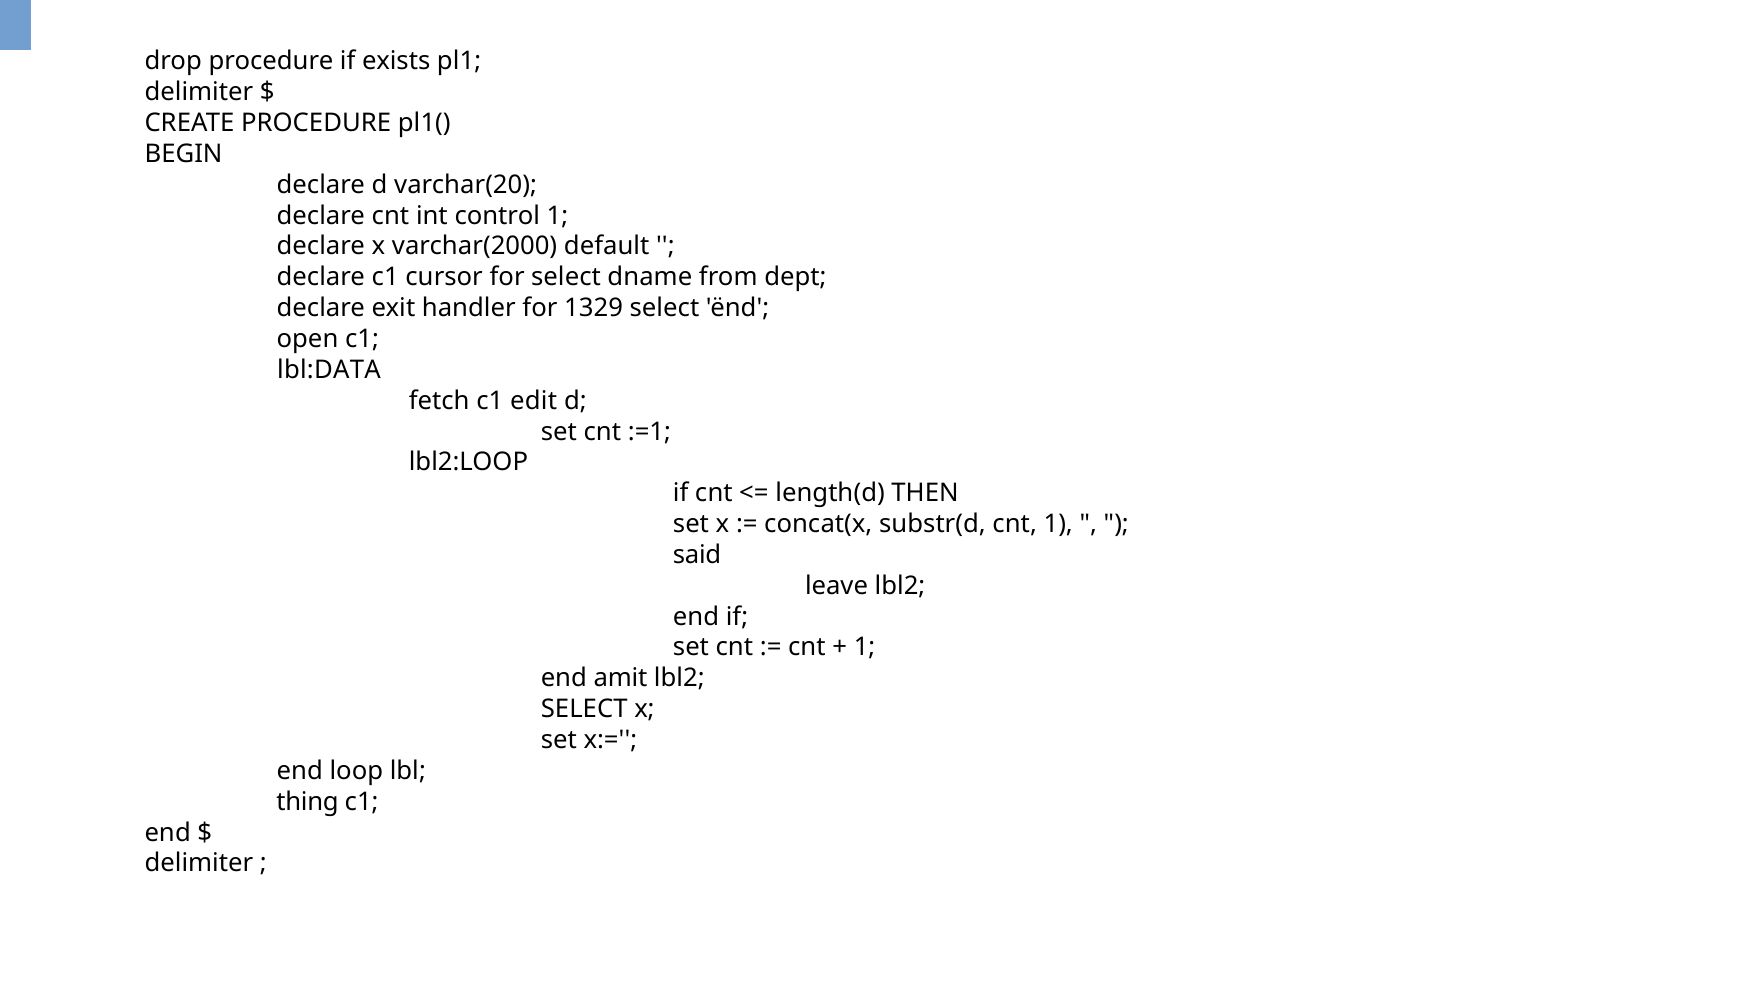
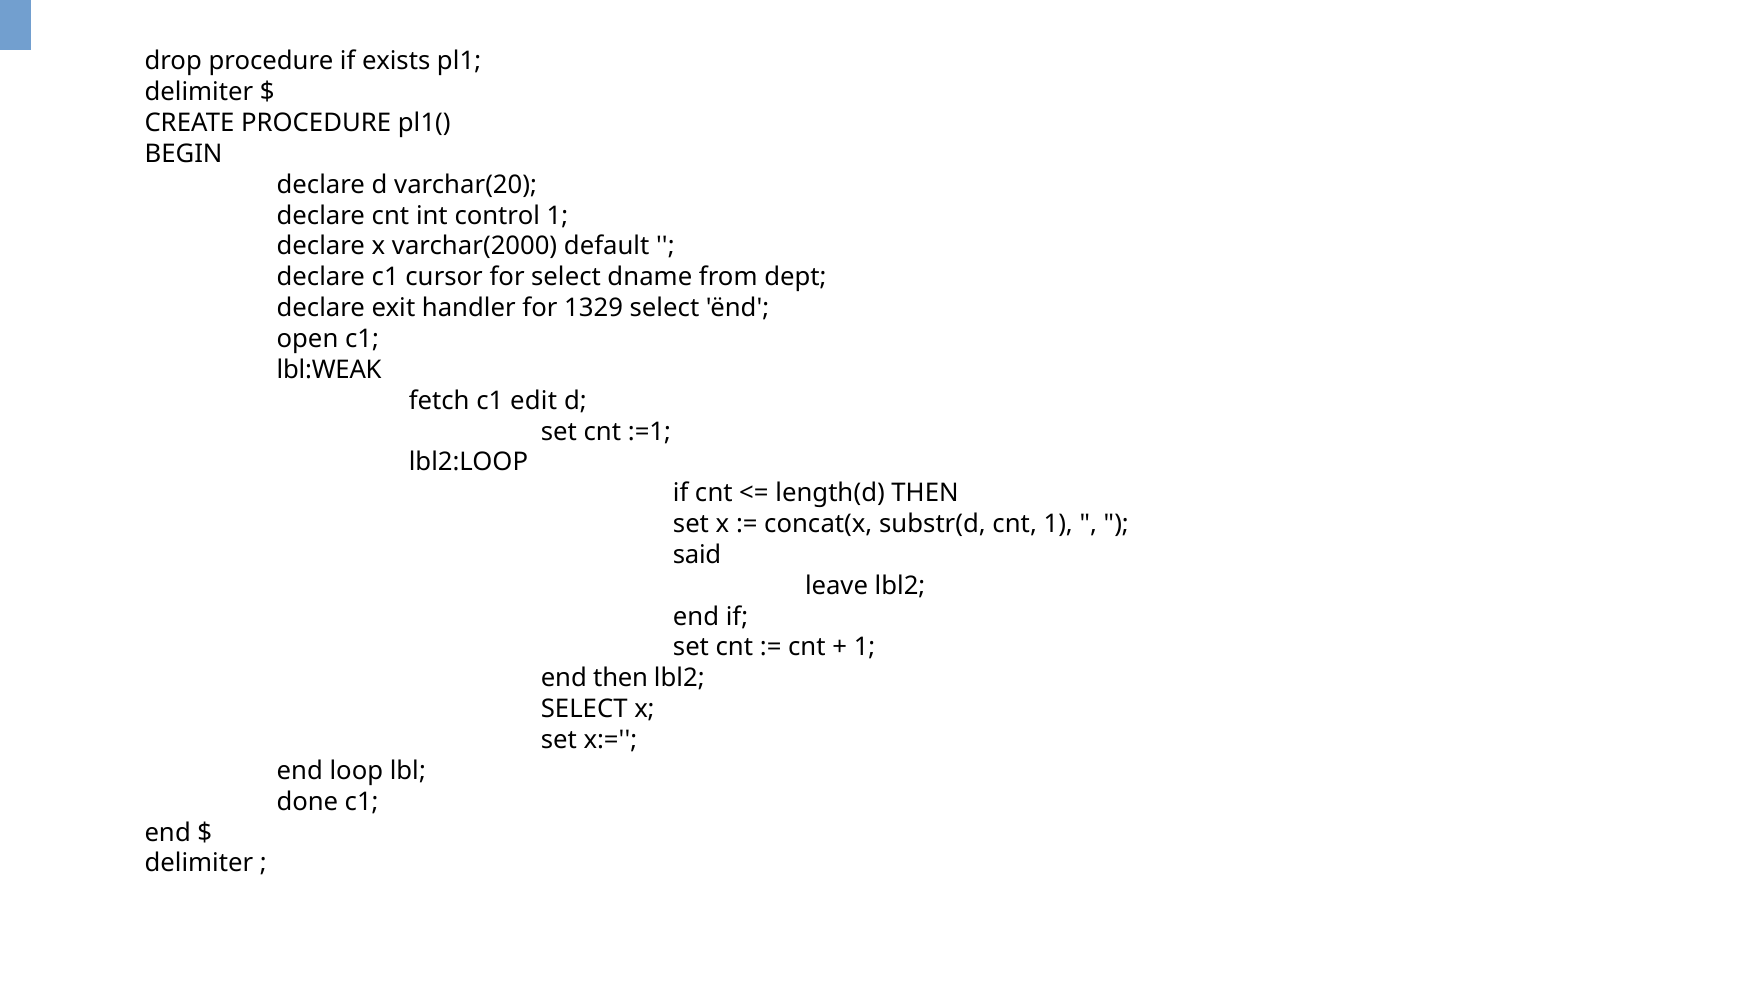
lbl:DATA: lbl:DATA -> lbl:WEAK (329, 370)
end amit: amit -> then (621, 678)
thing: thing -> done (307, 801)
